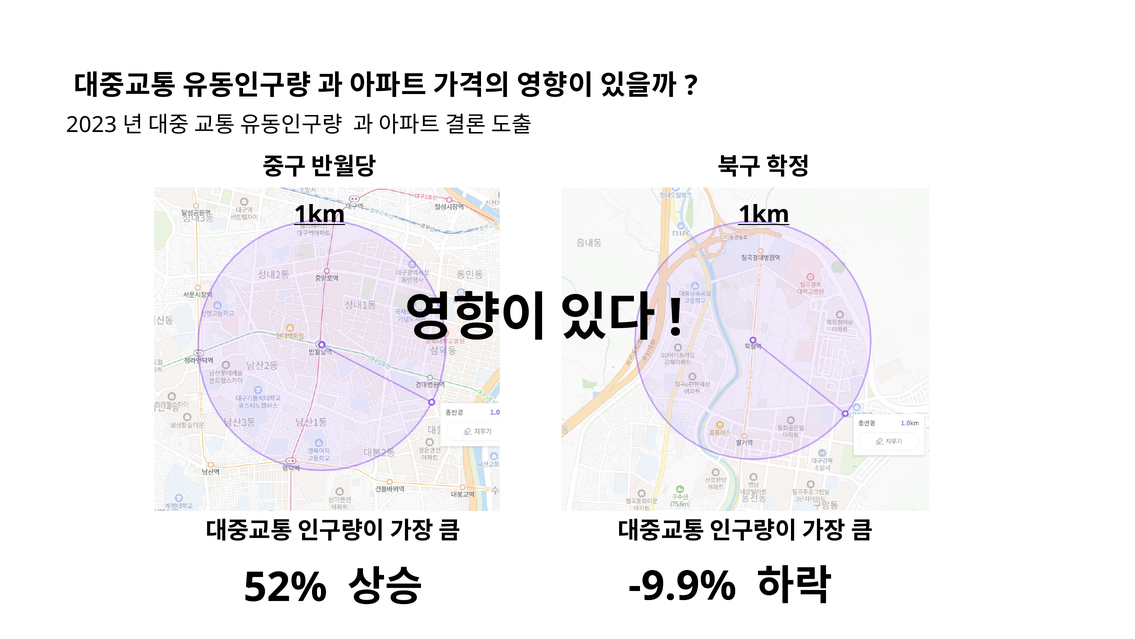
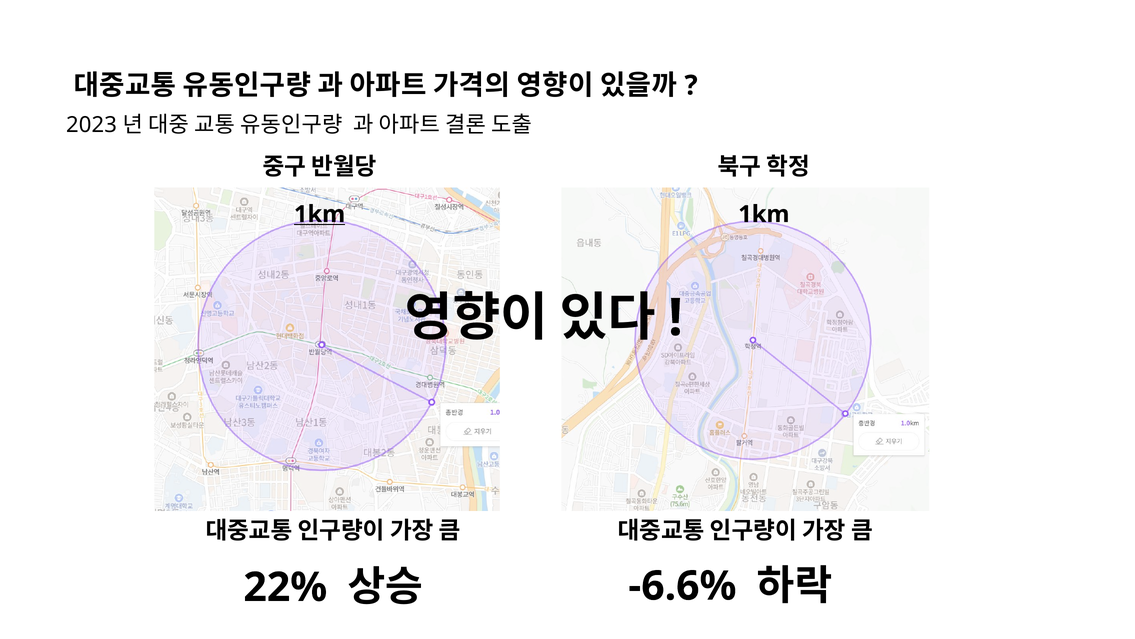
1km underline: present -> none (764, 214)
52%: 52% -> 22% (285, 587)
-9.9%: -9.9% -> -6.6% (682, 586)
